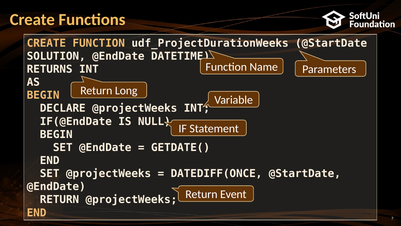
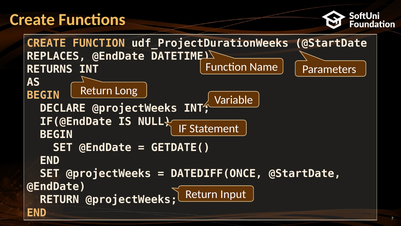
SOLUTION: SOLUTION -> REPLACES (56, 56)
Event: Event -> Input (233, 194)
